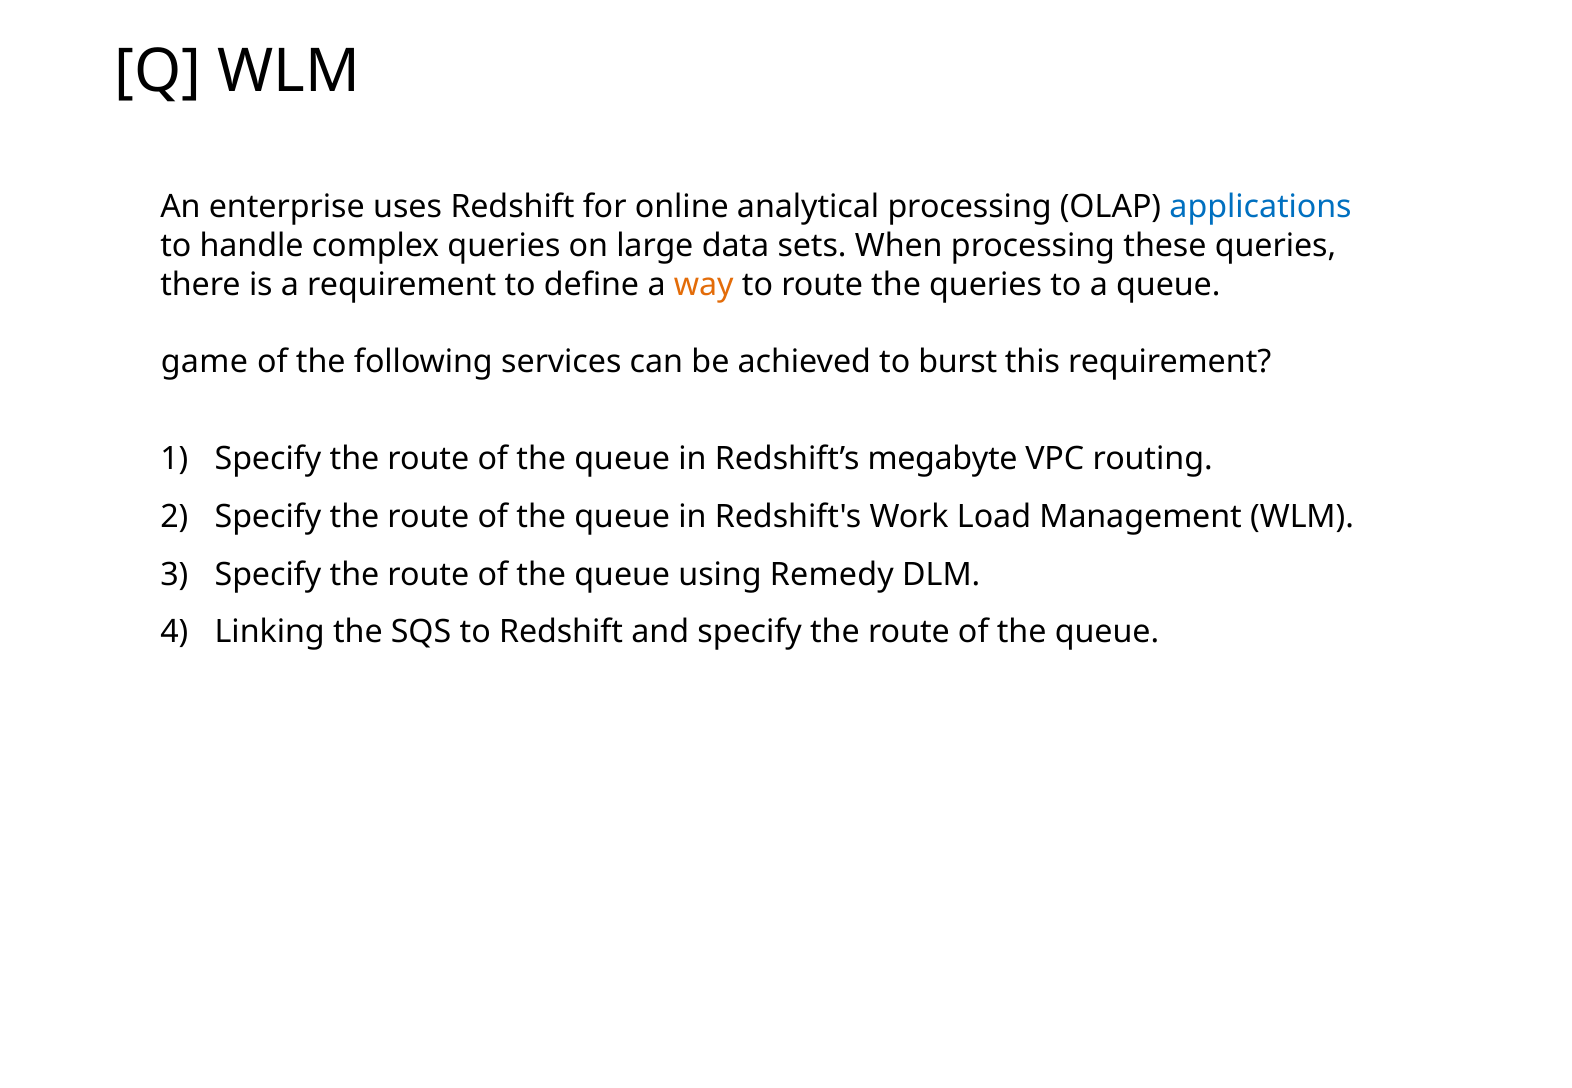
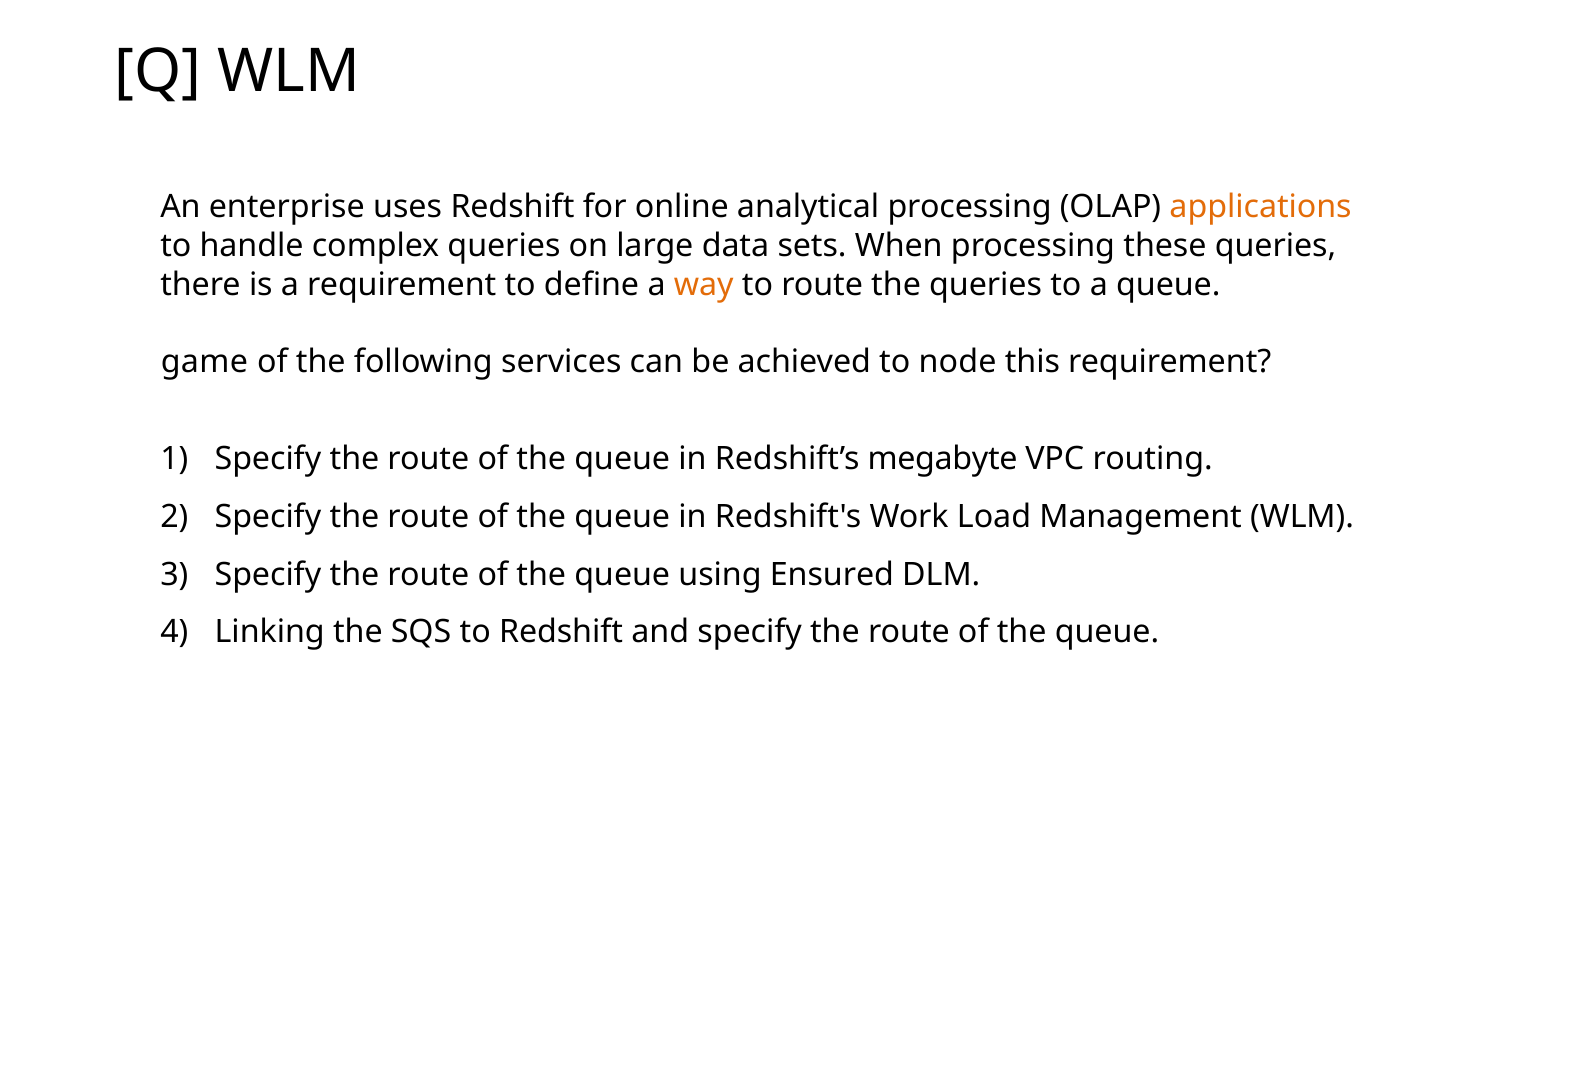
applications colour: blue -> orange (1261, 207)
burst: burst -> node (957, 362)
Remedy: Remedy -> Ensured (832, 575)
